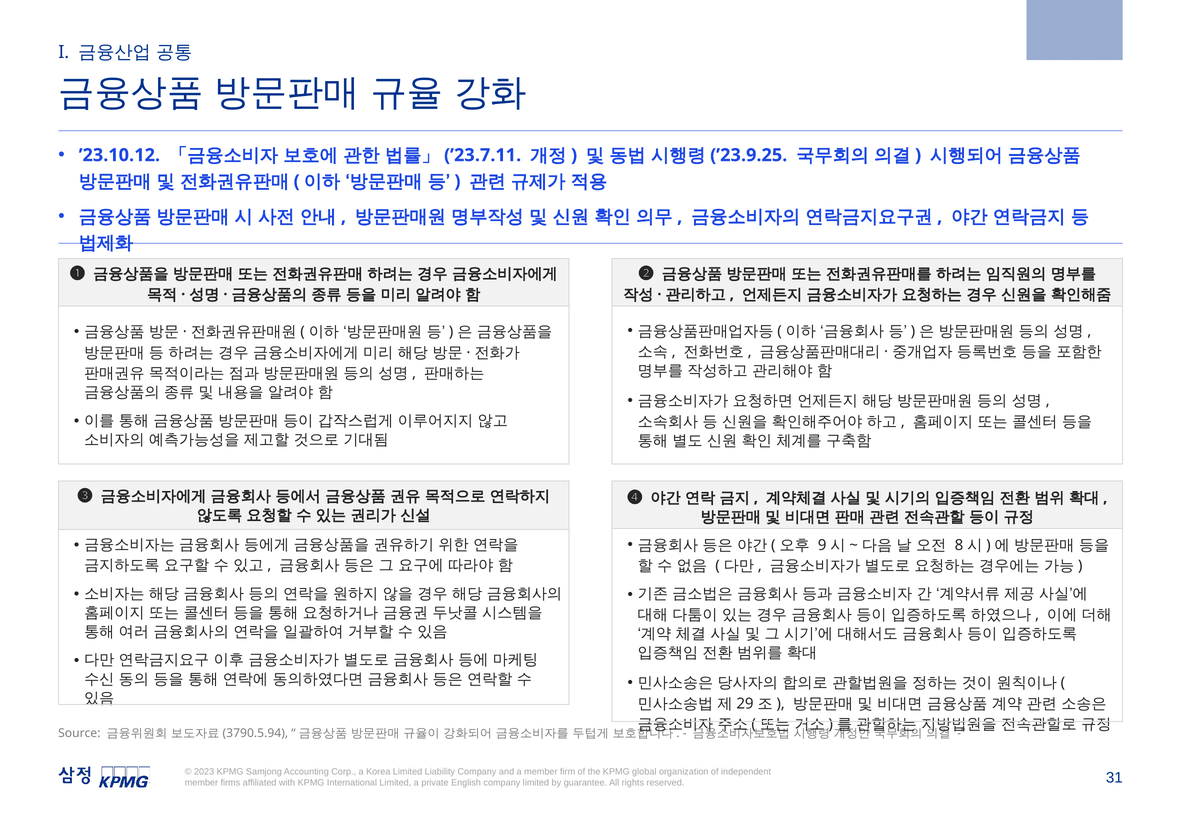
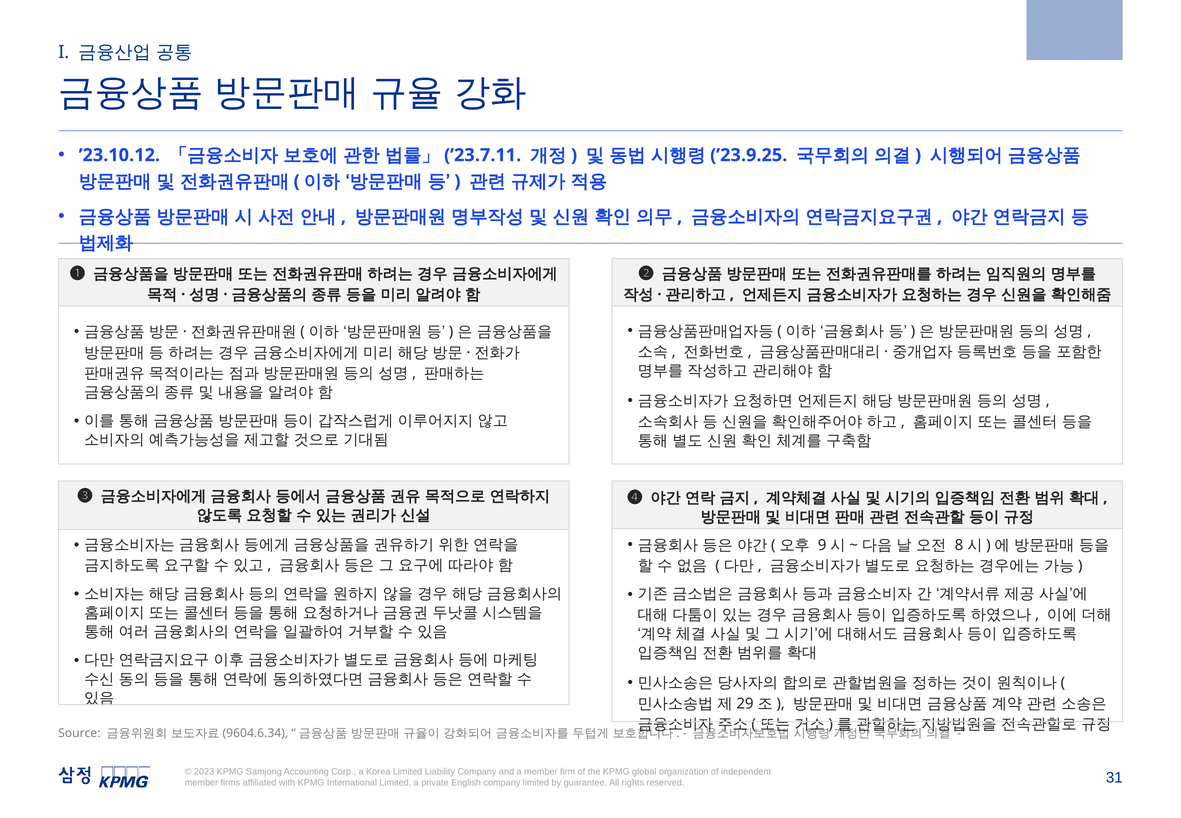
3790.5.94: 3790.5.94 -> 9604.6.34 (255, 733)
